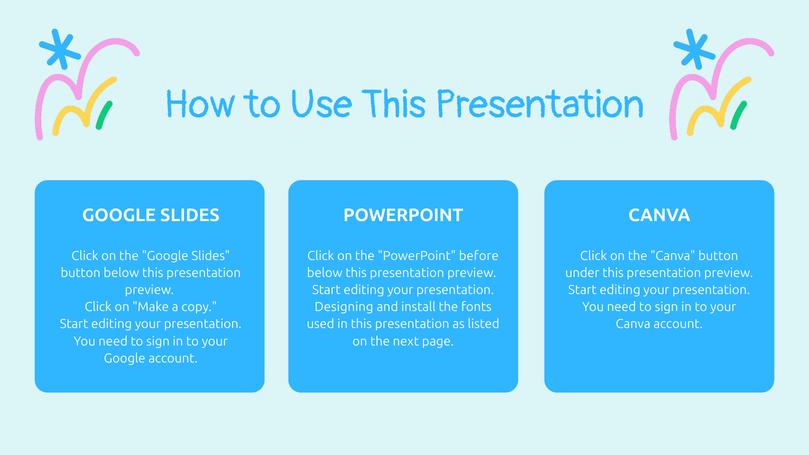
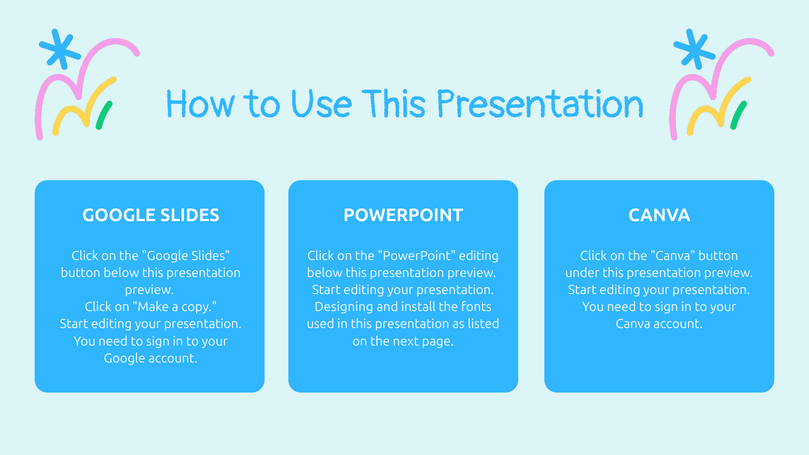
PowerPoint before: before -> editing (479, 256)
